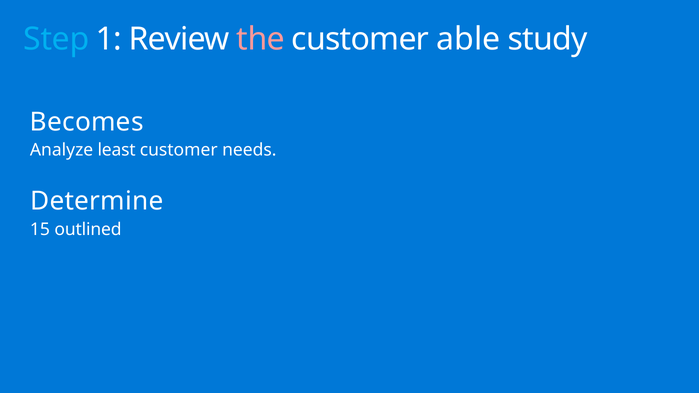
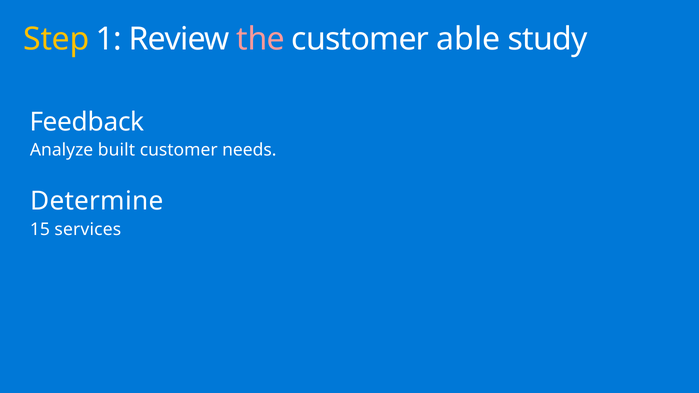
Step colour: light blue -> yellow (56, 39)
Becomes: Becomes -> Feedback (87, 122)
least: least -> built (116, 150)
outlined: outlined -> services (88, 229)
